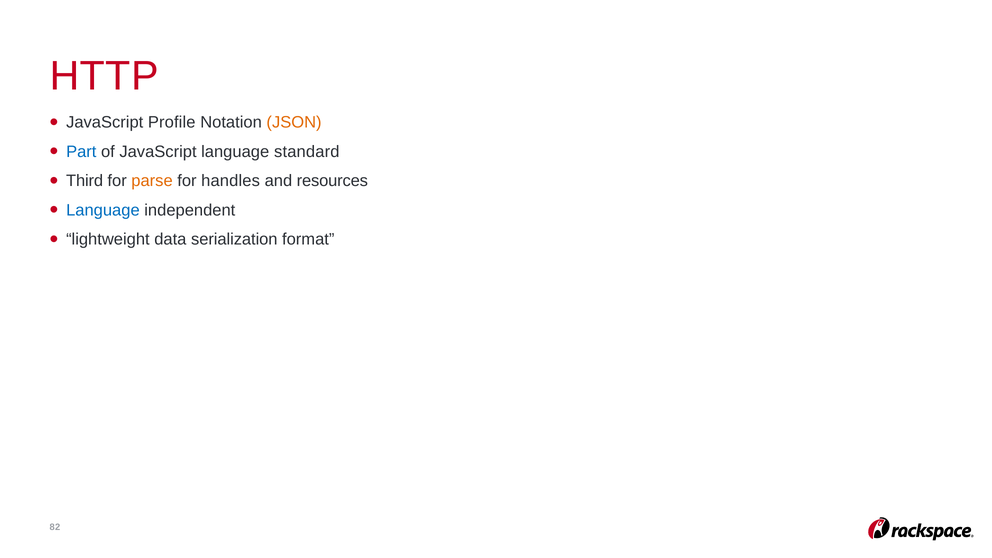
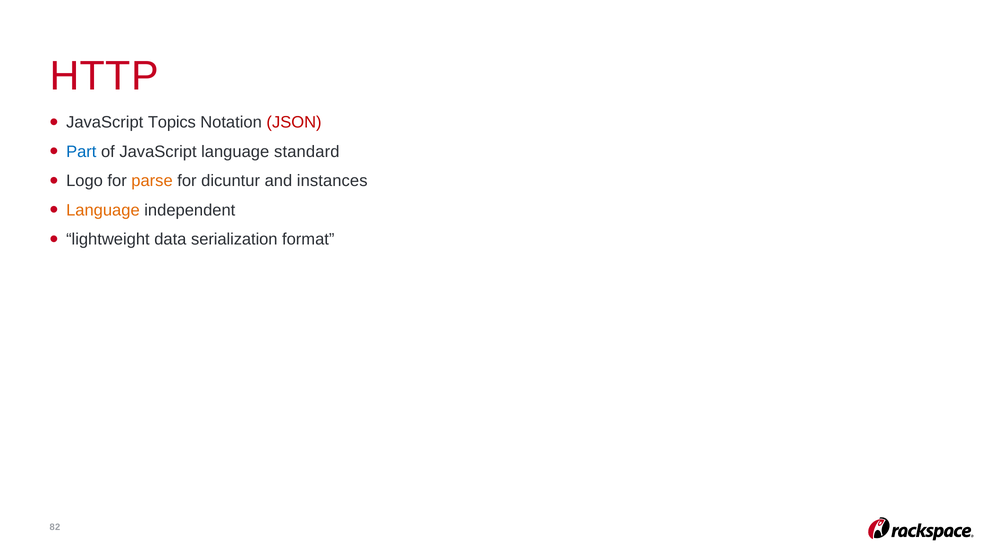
Profile: Profile -> Topics (172, 123)
JSON colour: orange -> red (294, 123)
Third: Third -> Logo (85, 181)
handles: handles -> dicuntur (231, 181)
resources: resources -> instances (332, 181)
Language colour: blue -> orange (103, 210)
